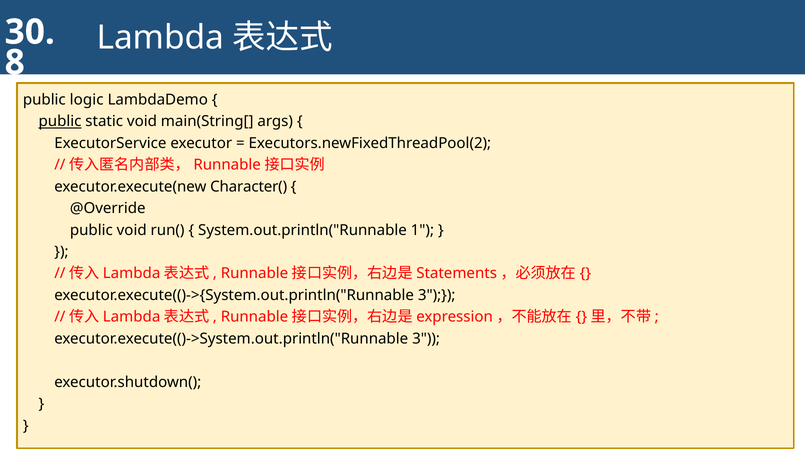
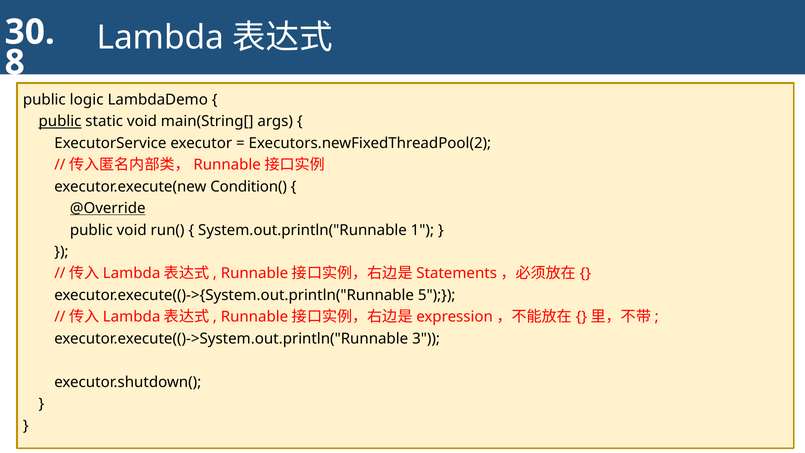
Character(: Character( -> Condition( (249, 186)
@Override underline: none -> present (108, 208)
executor.execute(()->{System.out.println("Runnable 3: 3 -> 5 (437, 295)
